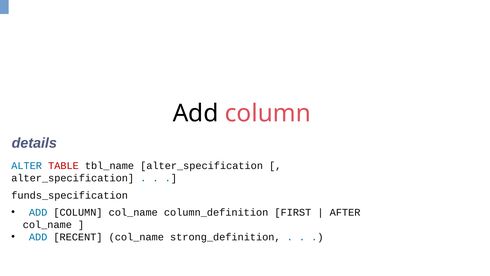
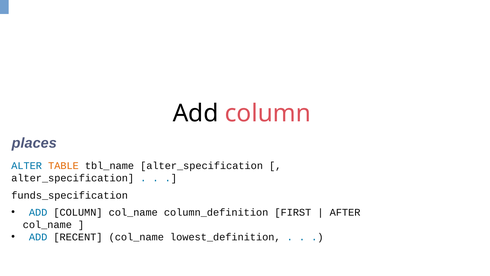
details: details -> places (34, 143)
TABLE colour: red -> orange (63, 166)
strong_definition: strong_definition -> lowest_definition (225, 237)
